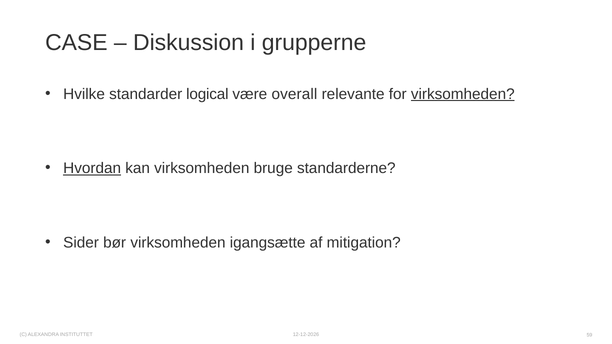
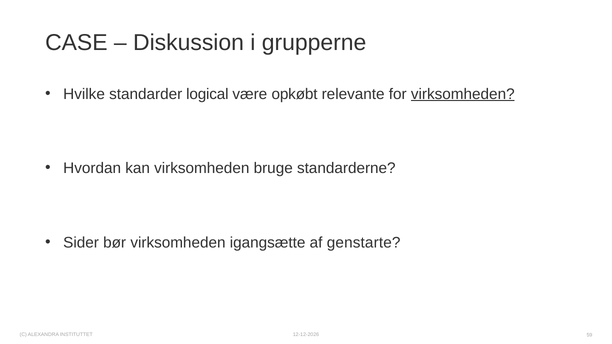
overall: overall -> opkøbt (295, 94)
Hvordan underline: present -> none (92, 168)
mitigation: mitigation -> genstarte (364, 243)
